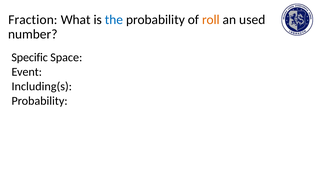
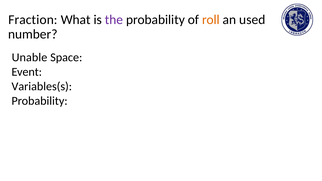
the colour: blue -> purple (114, 20)
Specific: Specific -> Unable (29, 57)
Including(s: Including(s -> Variables(s (42, 86)
